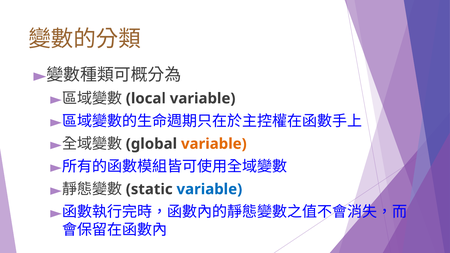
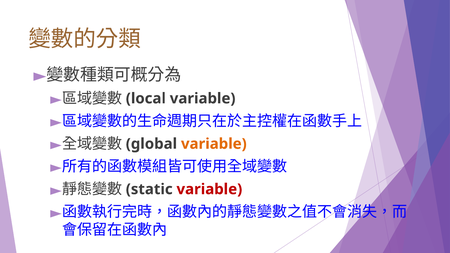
variable colour: blue -> red (209, 189)
